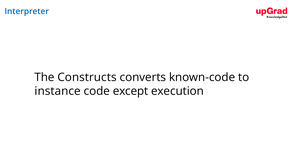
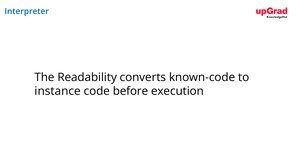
Constructs: Constructs -> Readability (87, 77)
except: except -> before (130, 91)
